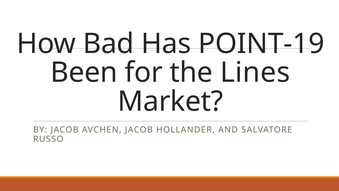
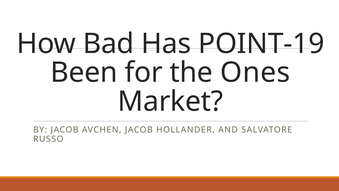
Lines: Lines -> Ones (255, 73)
